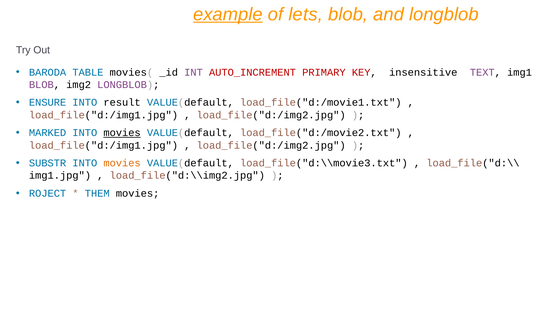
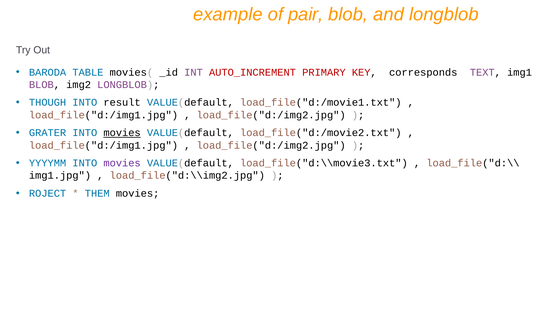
example underline: present -> none (228, 14)
lets: lets -> pair (306, 14)
insensitive: insensitive -> corresponds (423, 72)
ENSURE: ENSURE -> THOUGH (48, 103)
MARKED: MARKED -> GRATER (48, 133)
SUBSTR: SUBSTR -> YYYYMM (48, 163)
movies colour: orange -> purple (122, 163)
